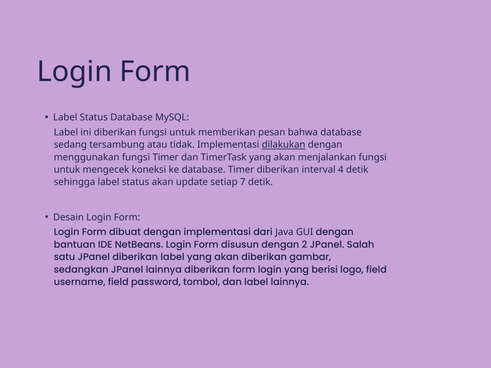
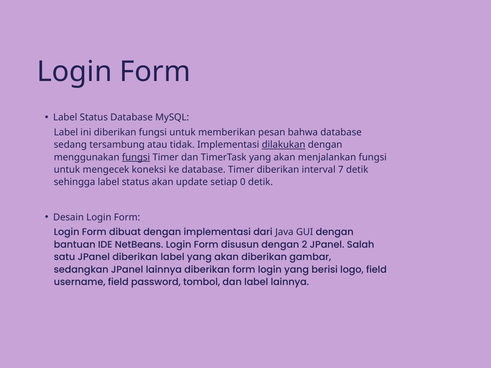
fungsi underline: none -> present (136, 157)
4: 4 -> 7 (341, 170)
7: 7 -> 0 (243, 182)
